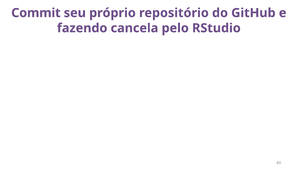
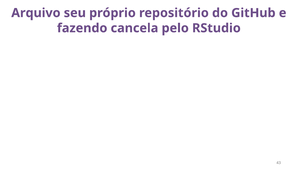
Commit: Commit -> Arquivo (36, 13)
